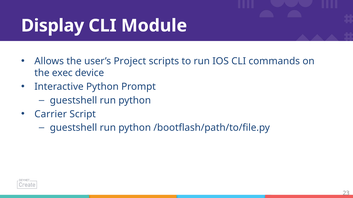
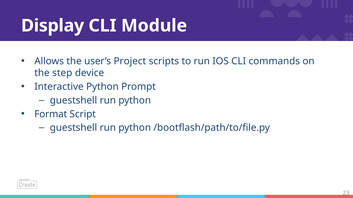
exec: exec -> step (62, 73)
Carrier: Carrier -> Format (51, 114)
